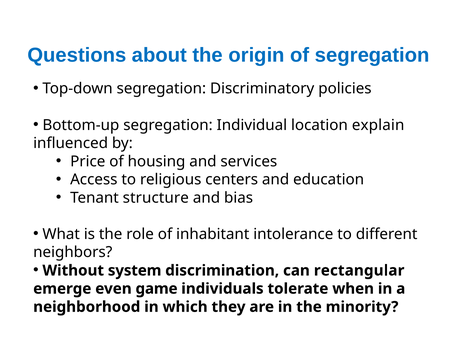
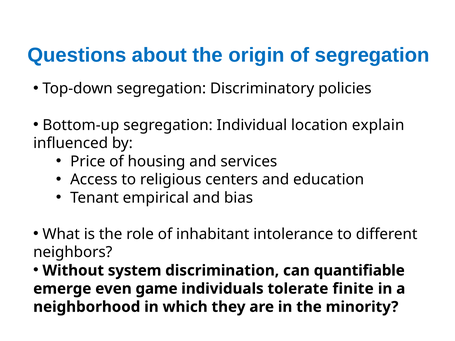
structure: structure -> empirical (156, 198)
rectangular: rectangular -> quantifiable (359, 271)
when: when -> finite (353, 289)
